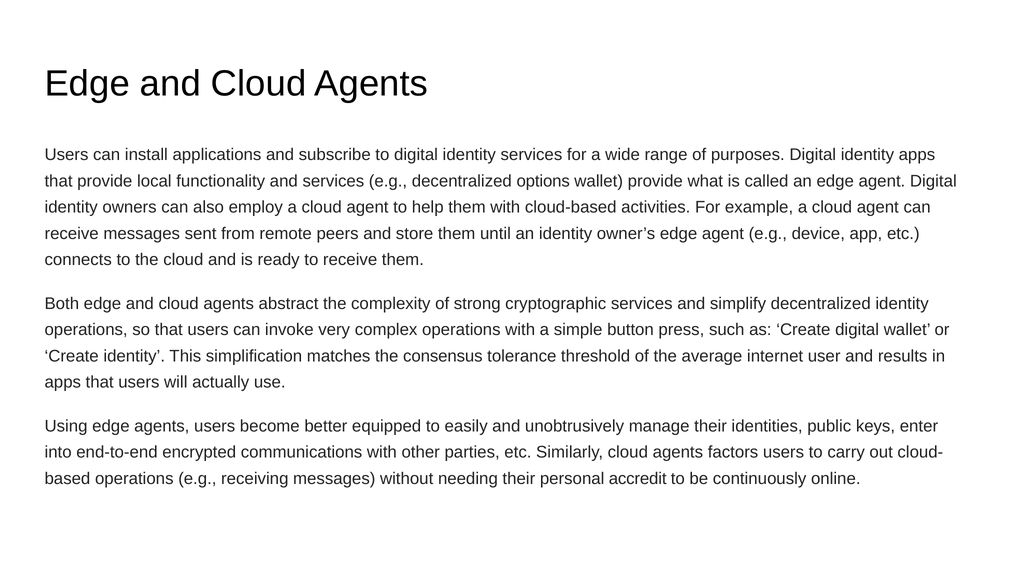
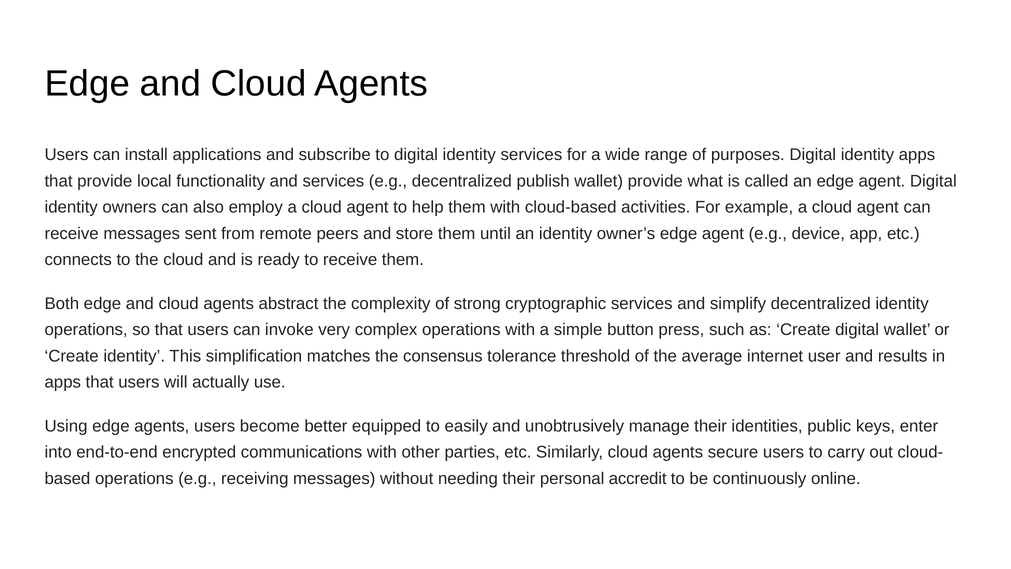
options: options -> publish (543, 181)
factors: factors -> secure (733, 452)
